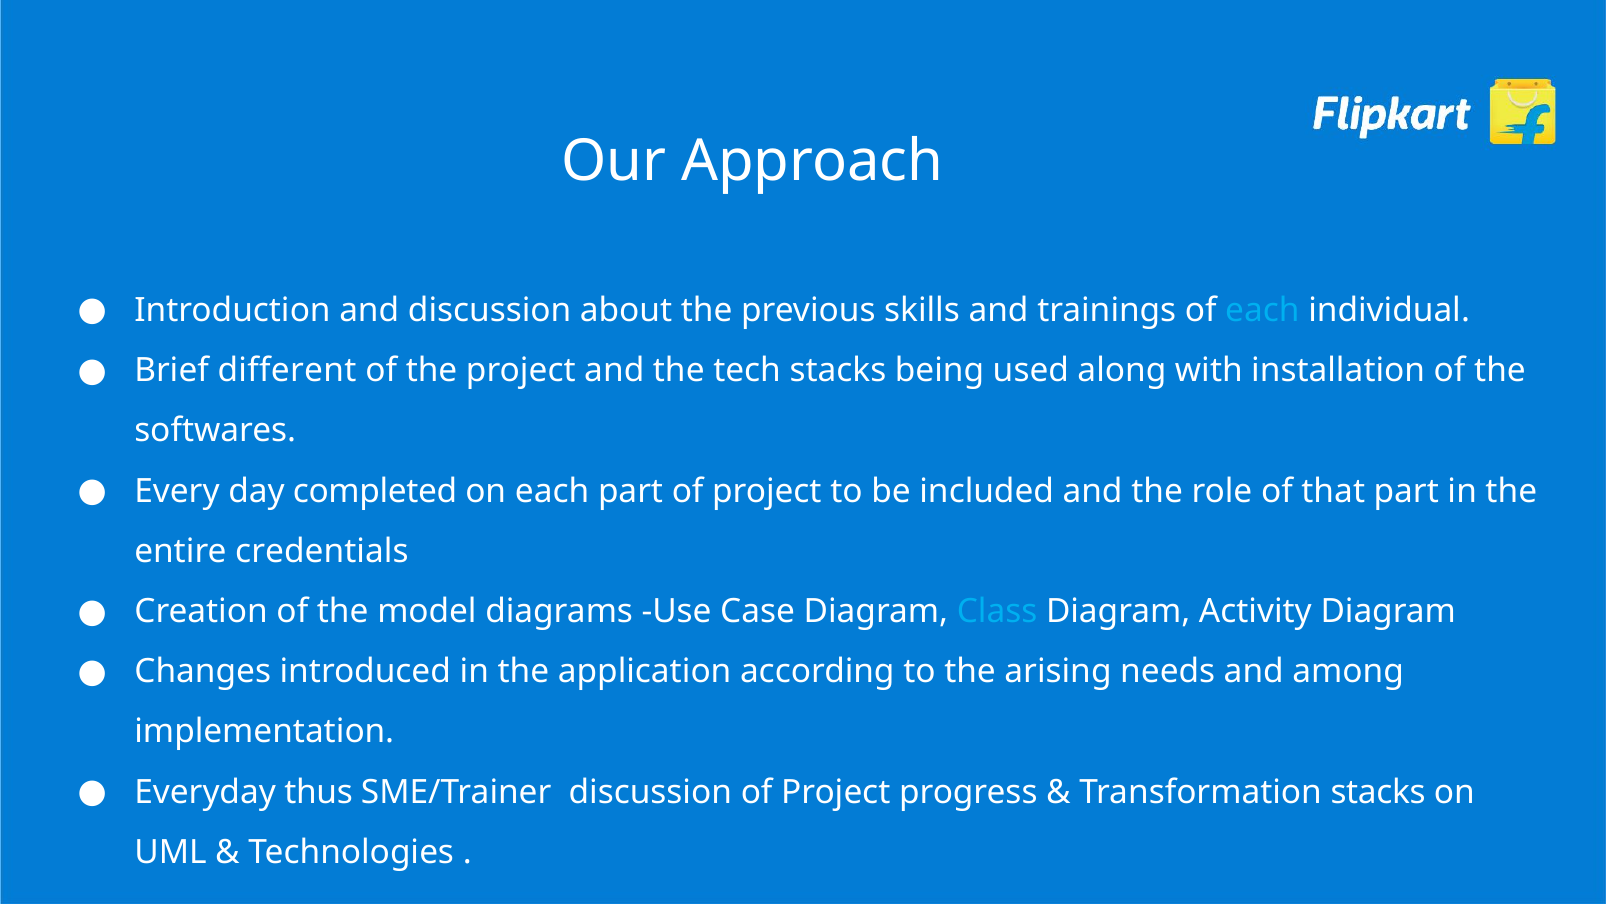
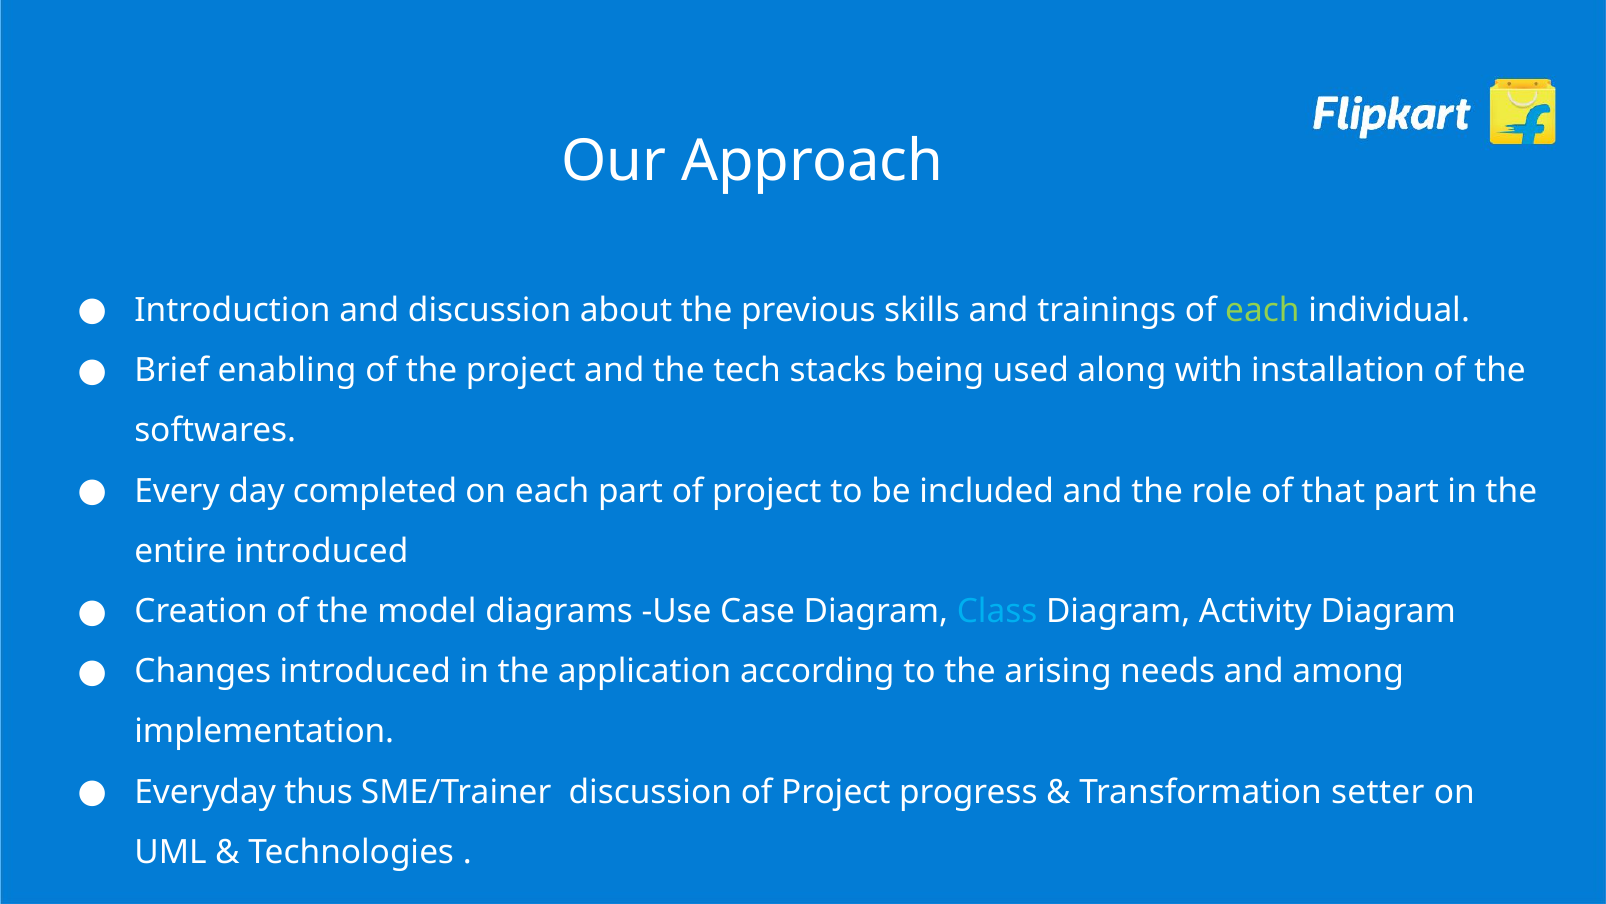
each colour: light blue -> light green (1262, 310)
different: different -> enabling (287, 370)
entire credentials: credentials -> introduced (322, 551)
Transformation stacks: stacks -> setter (1378, 792)
